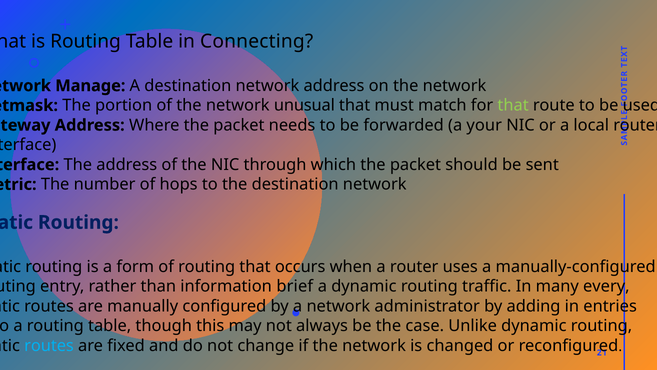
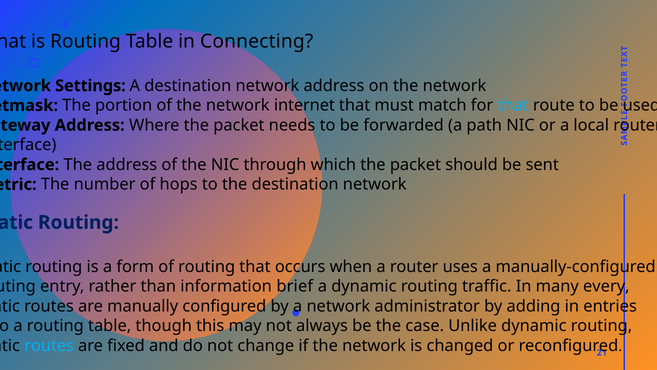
Manage: Manage -> Settings (90, 86)
unusual: unusual -> internet (304, 105)
that colour: light green -> light blue (513, 105)
your: your -> path (484, 125)
